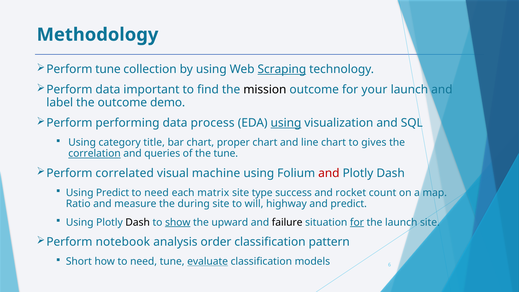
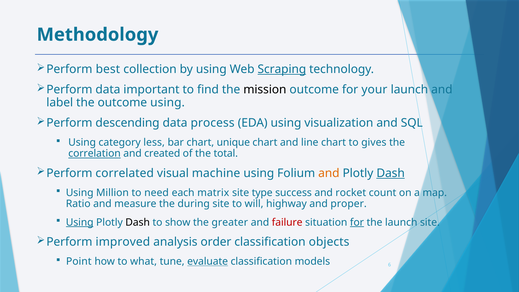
Perform tune: tune -> best (108, 69)
outcome demo: demo -> using (168, 103)
performing: performing -> descending (128, 123)
using underline: present -> none (286, 123)
title: title -> less (154, 142)
proper: proper -> unique (233, 142)
queries: queries -> created (162, 154)
the tune: tune -> total (226, 154)
and colour: red -> orange (329, 173)
Dash underline: none -> present (391, 173)
Using Predict: Predict -> Million (112, 193)
and predict: predict -> proper (349, 204)
Using underline: none -> present (80, 222)
show underline: present -> none (178, 222)
upward: upward -> greater (230, 222)
failure colour: black -> red (287, 222)
notebook: notebook -> improved (123, 242)
pattern: pattern -> objects (329, 242)
Short: Short -> Point (79, 261)
how to need: need -> what (144, 261)
